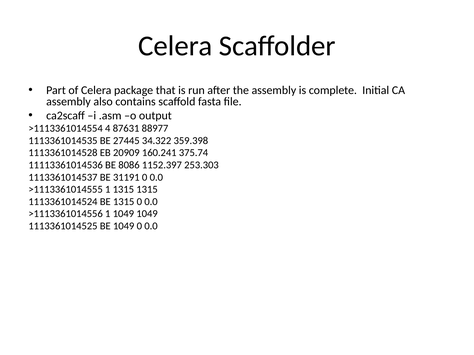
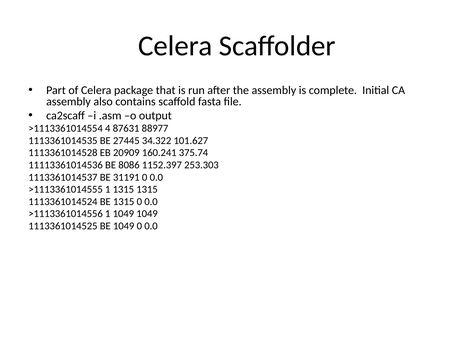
359.398: 359.398 -> 101.627 (191, 141)
